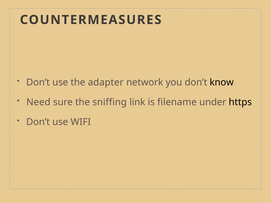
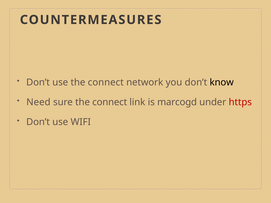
use the adapter: adapter -> connect (106, 82)
sure the sniffing: sniffing -> connect (110, 102)
filename: filename -> marcogd (177, 102)
https colour: black -> red (240, 102)
